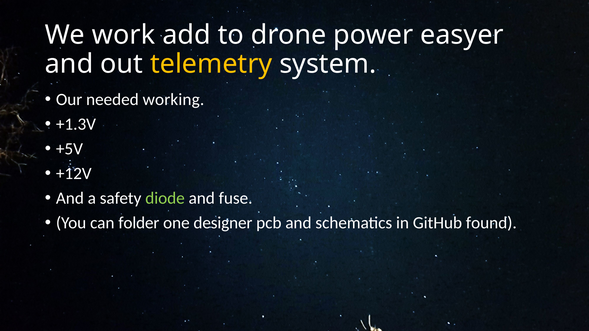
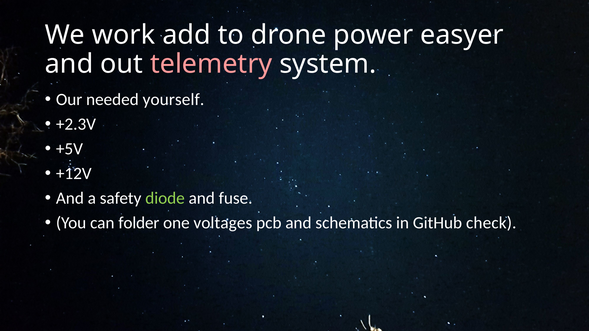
telemetry colour: yellow -> pink (211, 64)
working: working -> yourself (173, 100)
+1.3V: +1.3V -> +2.3V (76, 124)
designer: designer -> voltages (223, 223)
found: found -> check (491, 223)
